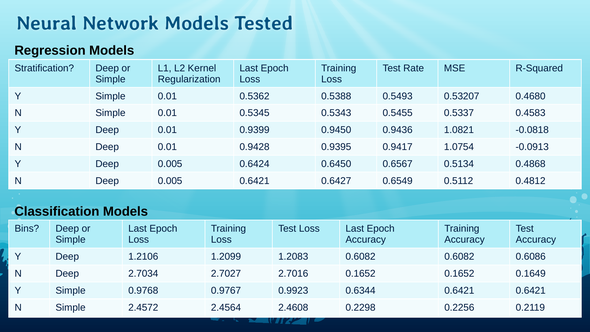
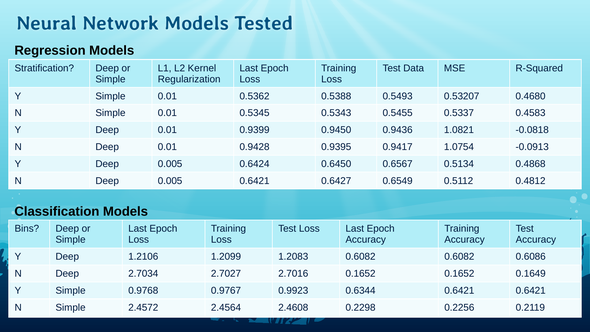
Rate: Rate -> Data (414, 68)
